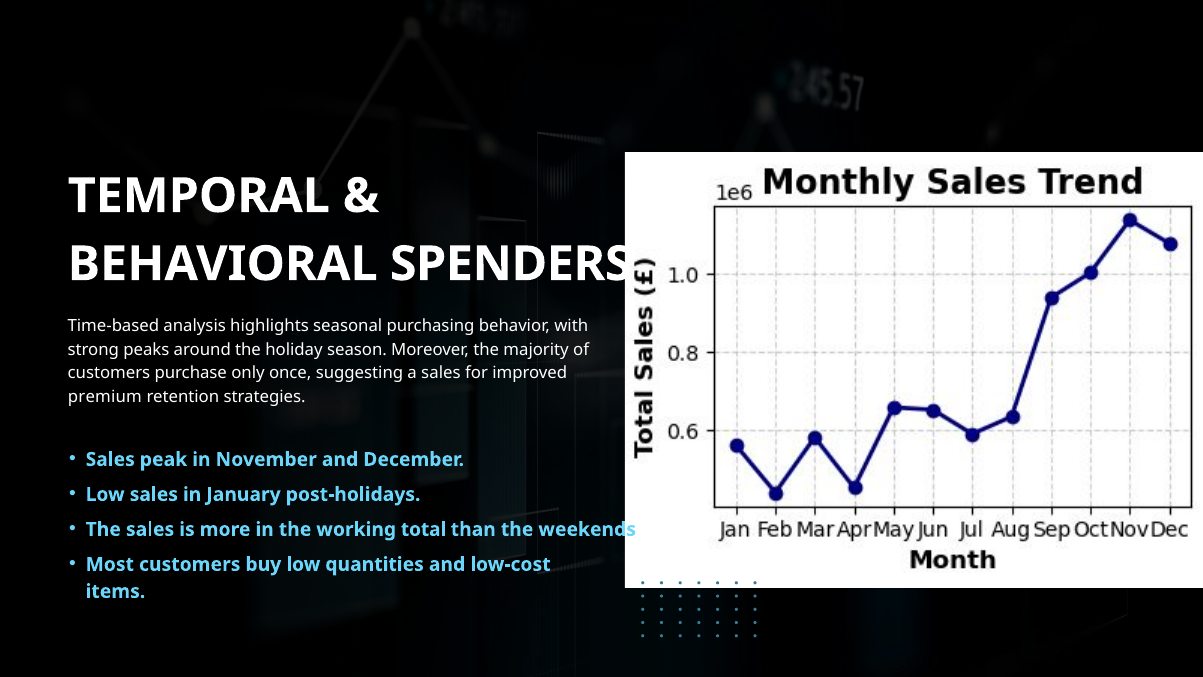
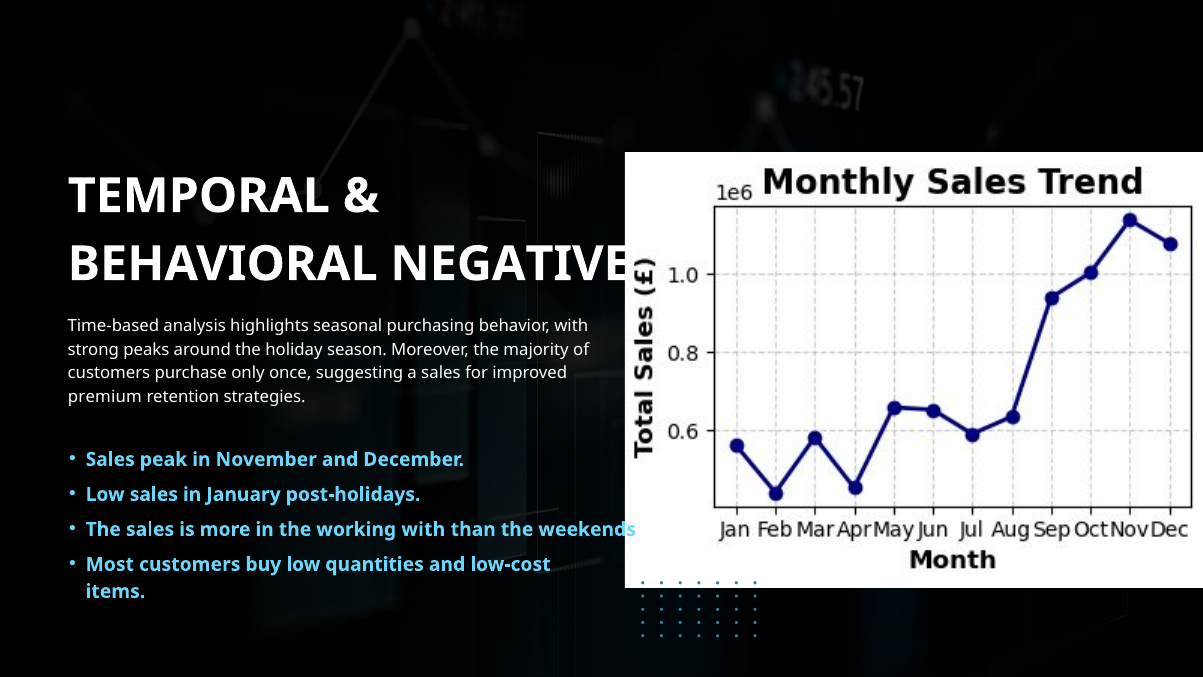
SPENDERS: SPENDERS -> NEGATIVE (511, 264)
working total: total -> with (423, 529)
